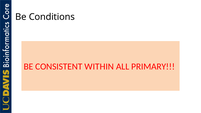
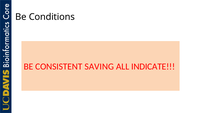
WITHIN: WITHIN -> SAVING (99, 67)
PRIMARY: PRIMARY -> INDICATE (153, 67)
